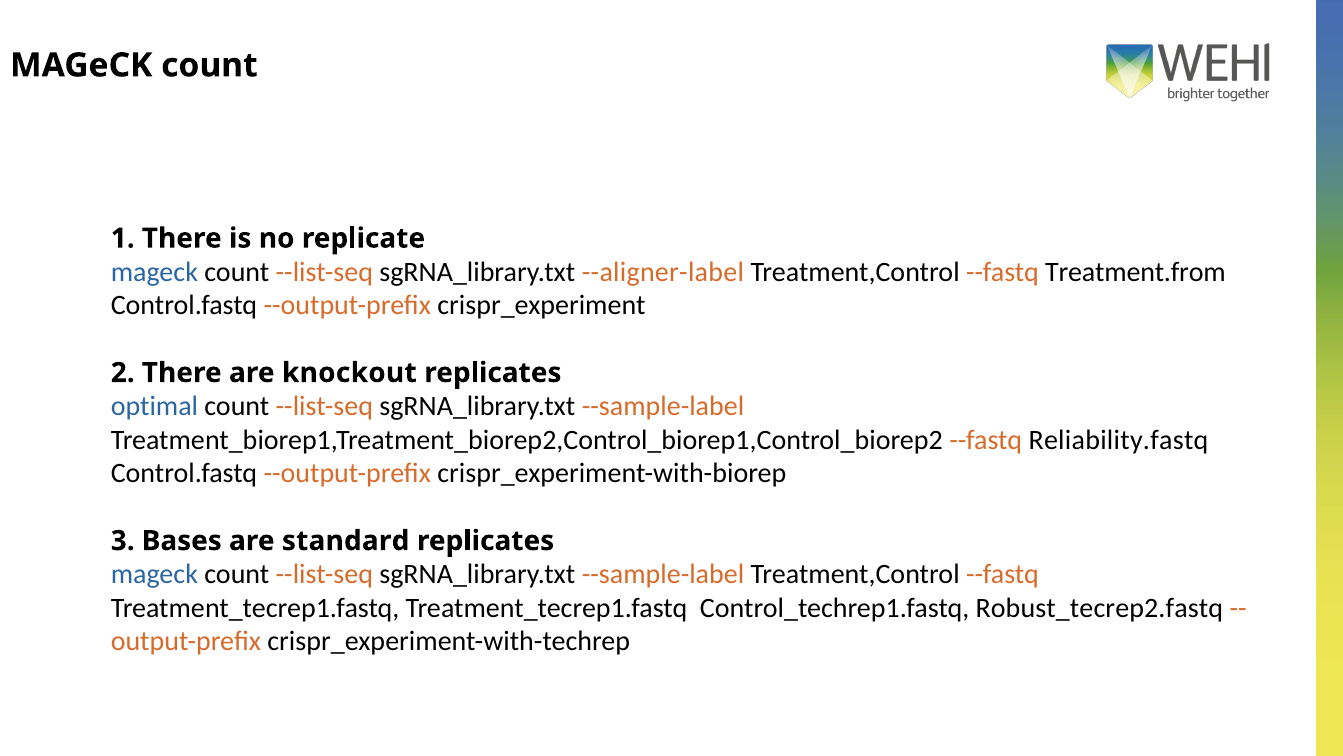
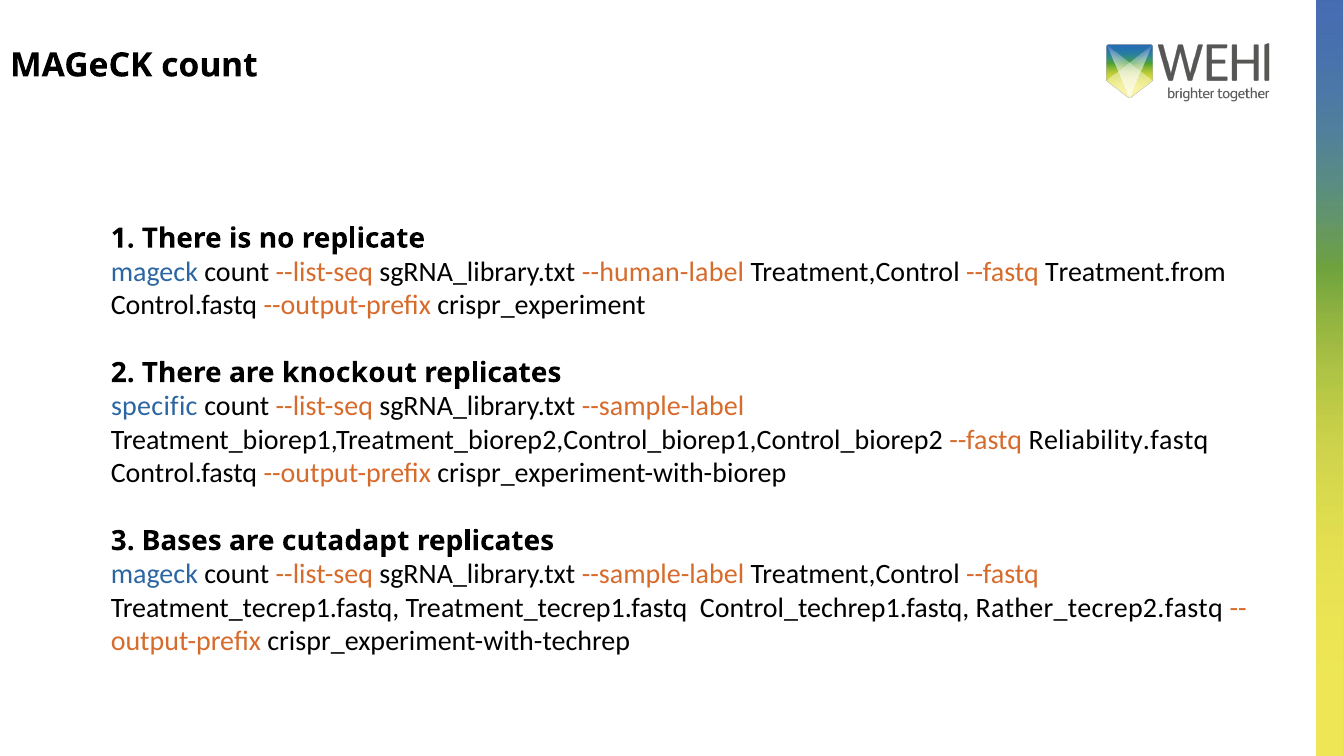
--aligner-label: --aligner-label -> --human-label (663, 272)
optimal: optimal -> specific (154, 406)
standard: standard -> cutadapt (346, 540)
Robust_tecrep2.fastq: Robust_tecrep2.fastq -> Rather_tecrep2.fastq (1099, 608)
